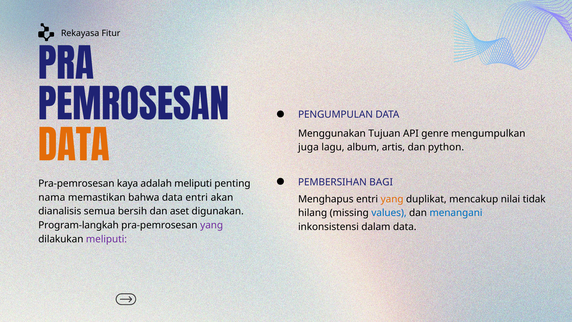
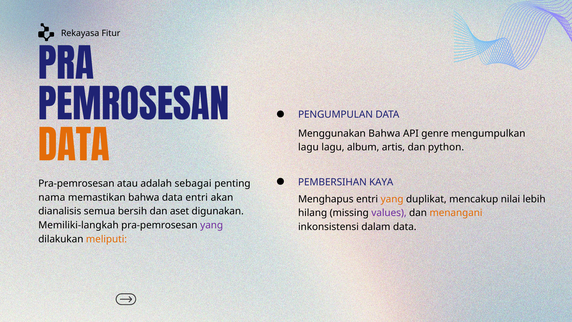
Menggunakan Tujuan: Tujuan -> Bahwa (384, 133)
juga: juga -> lagu (308, 147)
BAGI: BAGI -> KAYA (381, 182)
kaya: kaya -> atau (127, 183)
adalah meliputi: meliputi -> sebagai (193, 183)
tidak: tidak -> lebih (534, 199)
values colour: blue -> purple (389, 213)
menangani colour: blue -> orange (456, 213)
Program-langkah: Program-langkah -> Memiliki-langkah (78, 225)
meliputi colour: purple -> orange (106, 239)
